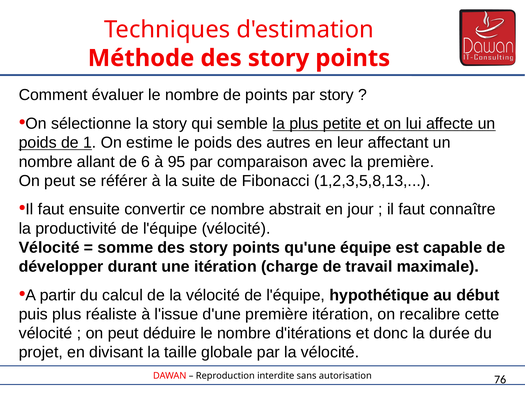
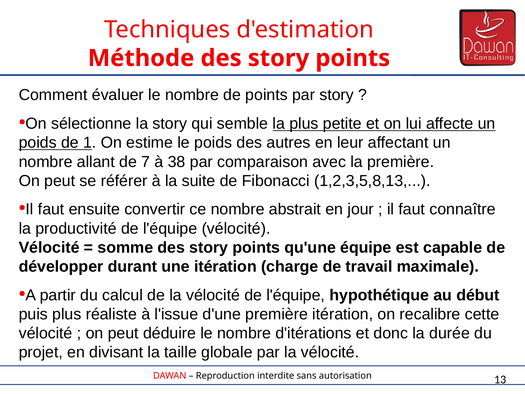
6: 6 -> 7 (146, 162)
95: 95 -> 38 (177, 162)
76: 76 -> 13 (500, 379)
